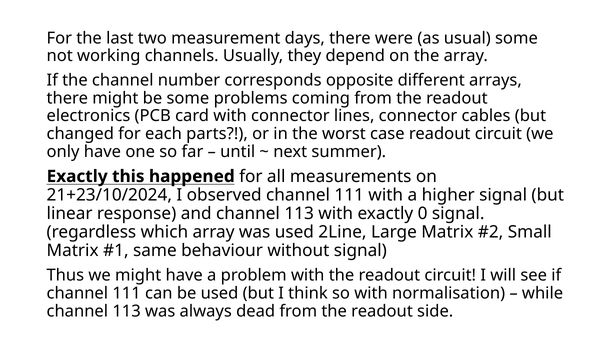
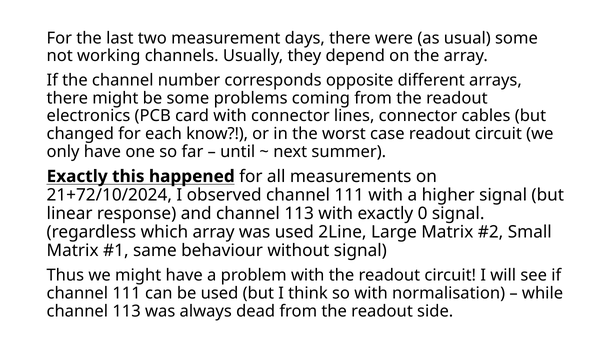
parts: parts -> know (217, 134)
21+23/10/2024: 21+23/10/2024 -> 21+72/10/2024 (109, 195)
